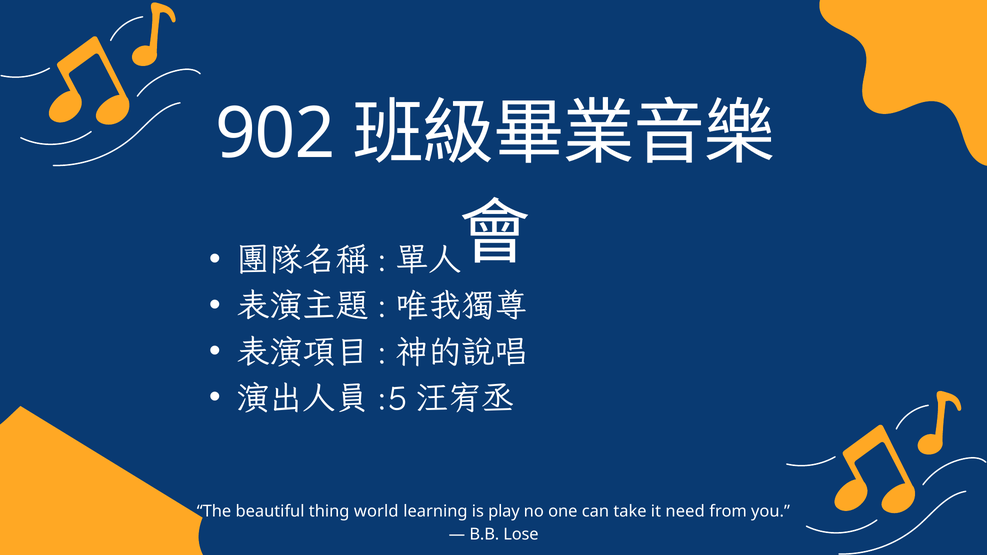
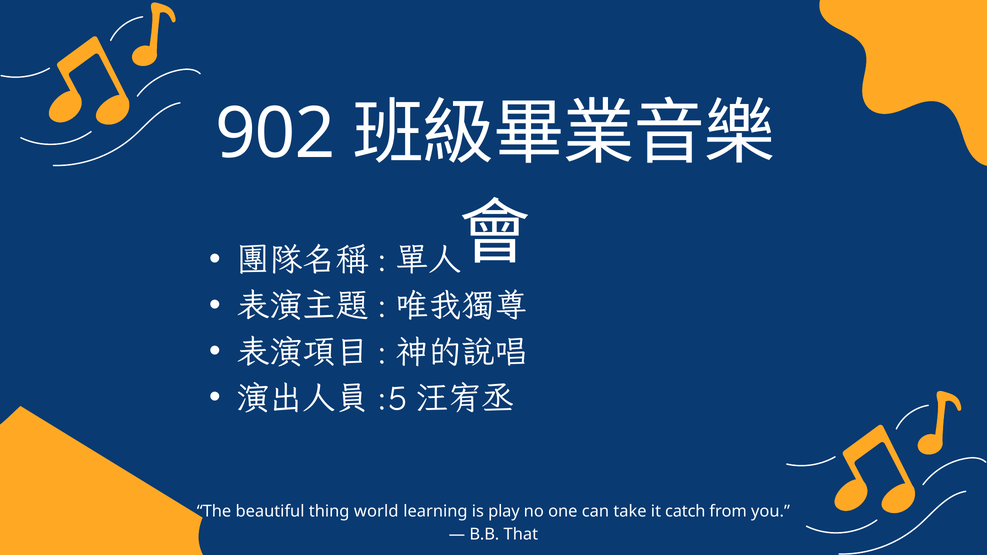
need: need -> catch (685, 511)
Lose: Lose -> That (521, 534)
